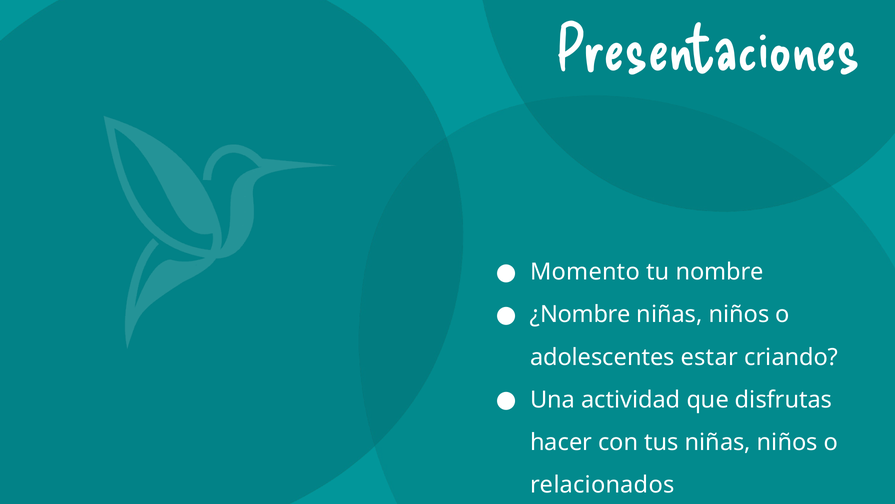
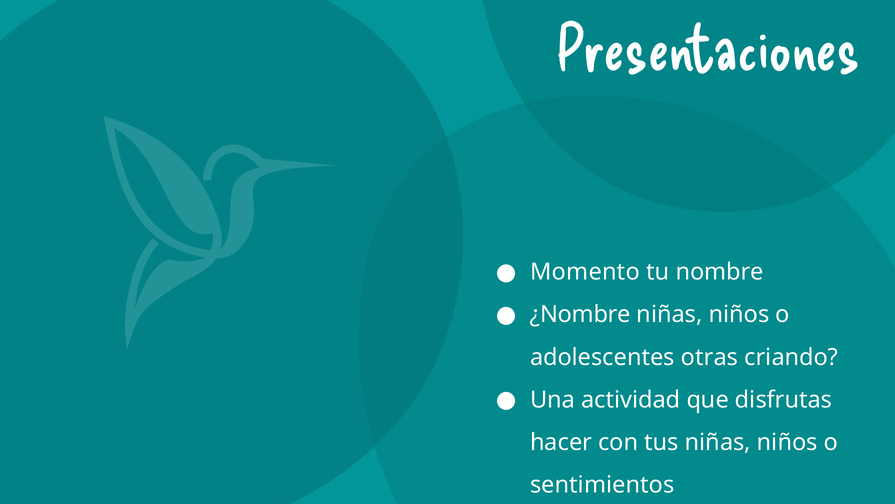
estar: estar -> otras (709, 357)
relacionados: relacionados -> sentimientos (602, 484)
